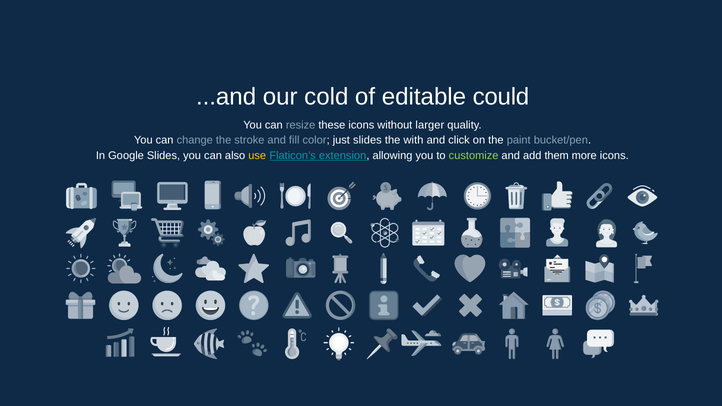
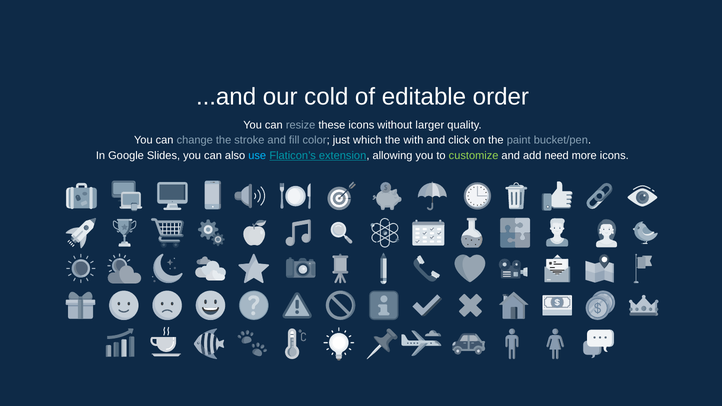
could: could -> order (501, 97)
just slides: slides -> which (367, 140)
use colour: yellow -> light blue (257, 156)
them: them -> need (557, 156)
